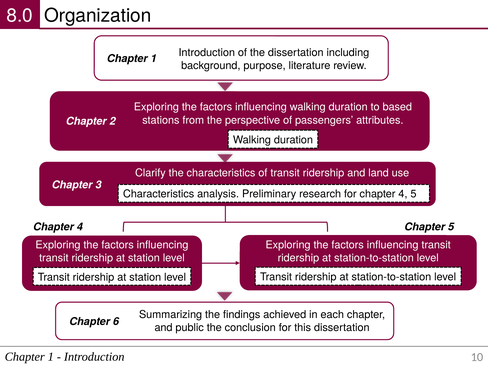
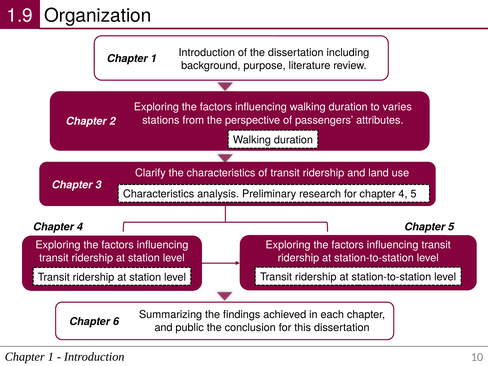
8.0: 8.0 -> 1.9 (20, 16)
based: based -> varies (397, 107)
